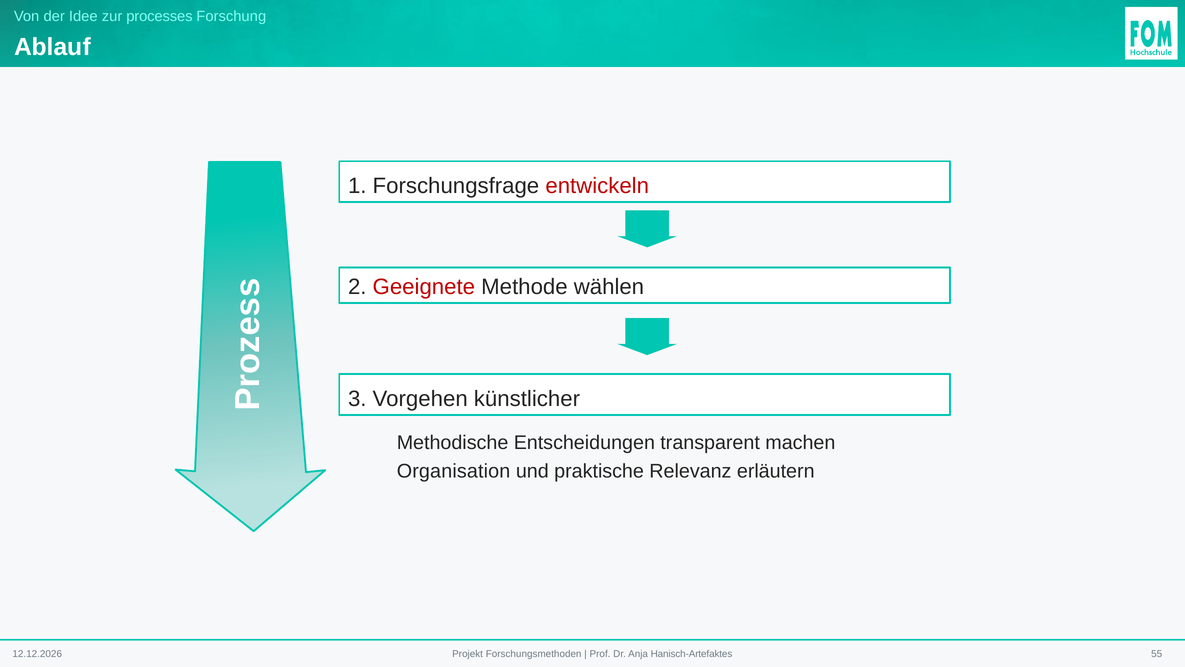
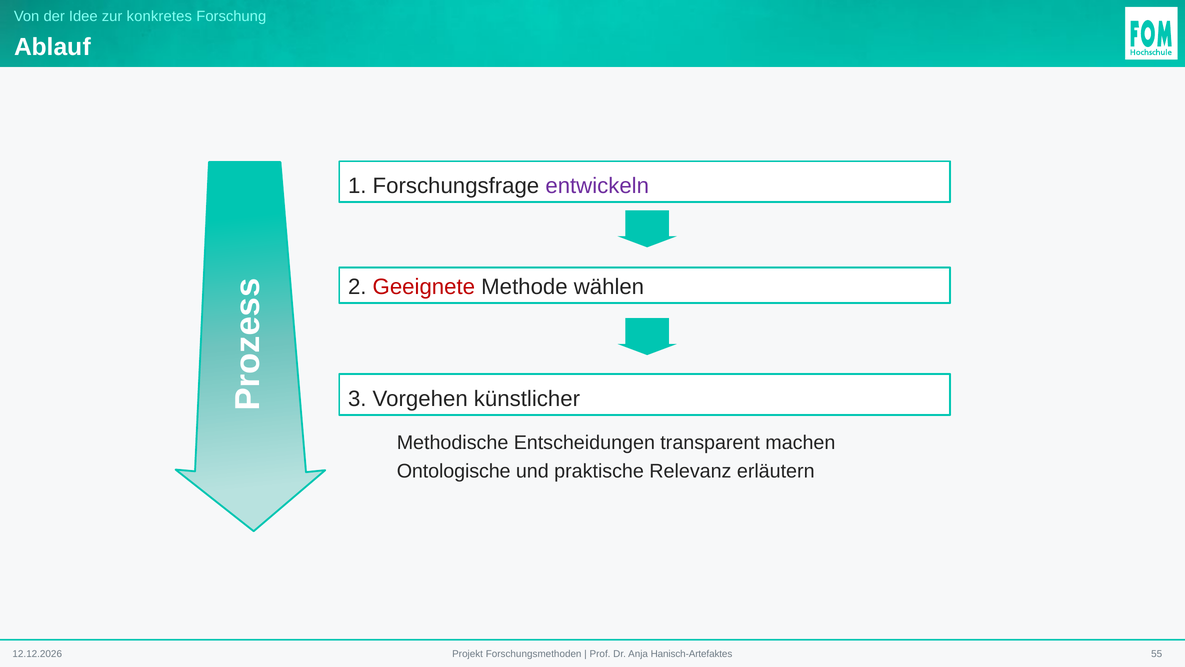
processes: processes -> konkretes (159, 16)
entwickeln colour: red -> purple (597, 186)
Organisation: Organisation -> Ontologische (454, 471)
